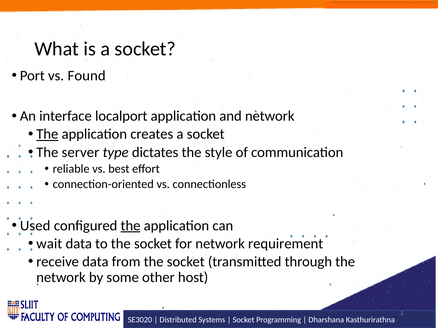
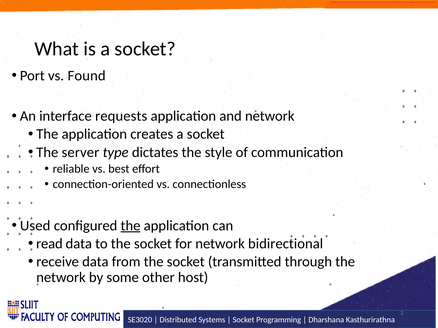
localport: localport -> requests (121, 116)
The underline: present -> none (47, 134)
wait: wait -> read (49, 244)
requirement: requirement -> bidirectional (286, 244)
